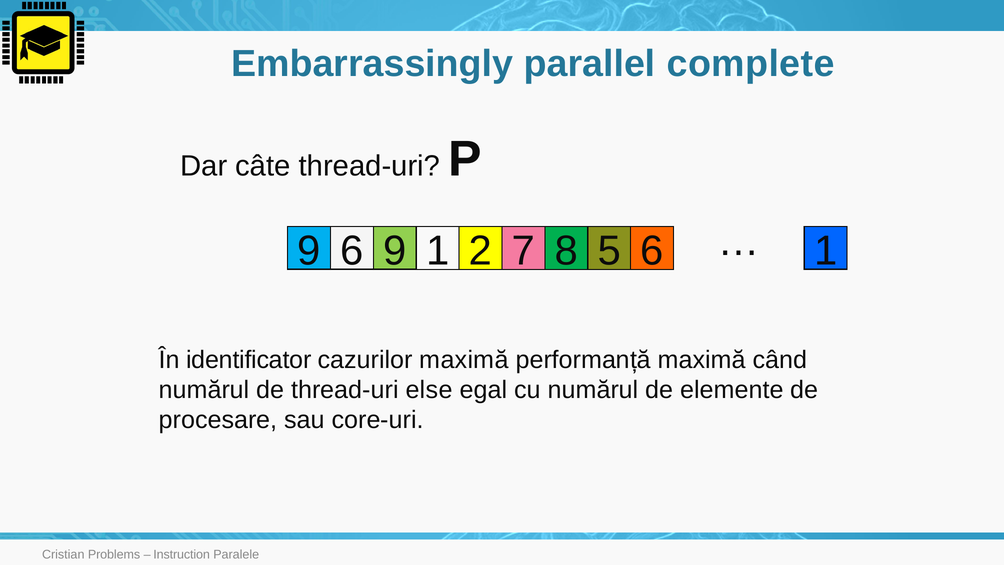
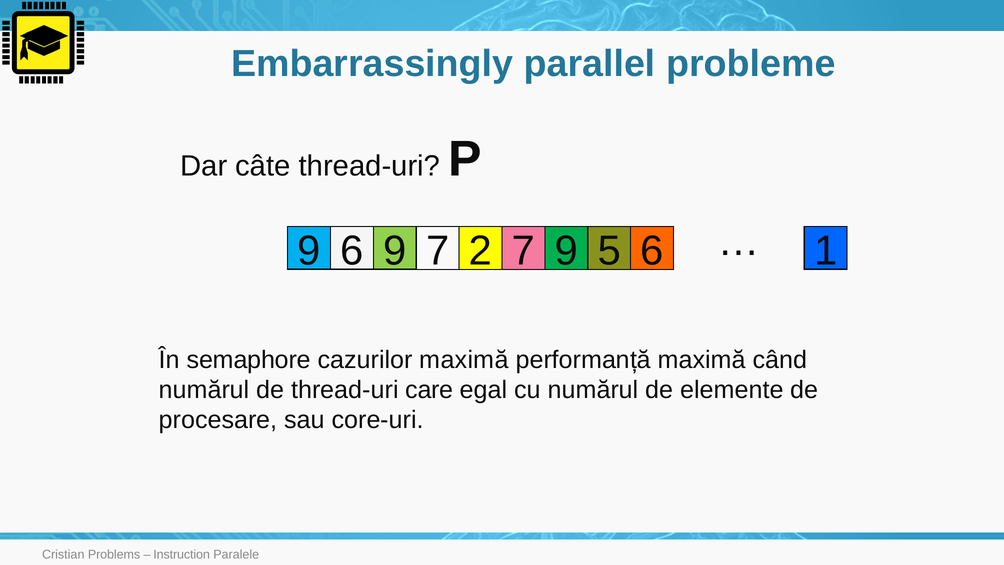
complete: complete -> probleme (751, 64)
9 1: 1 -> 7 (438, 251)
7 8: 8 -> 9 (566, 251)
identificator: identificator -> semaphore (249, 360)
else: else -> care (429, 390)
